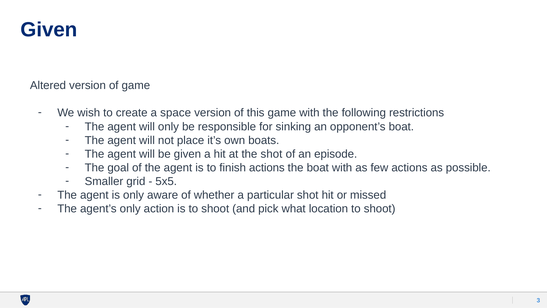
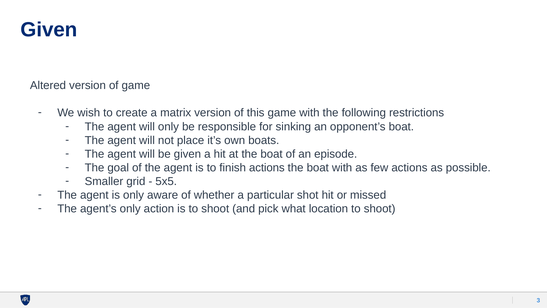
space: space -> matrix (176, 113)
at the shot: shot -> boat (272, 154)
